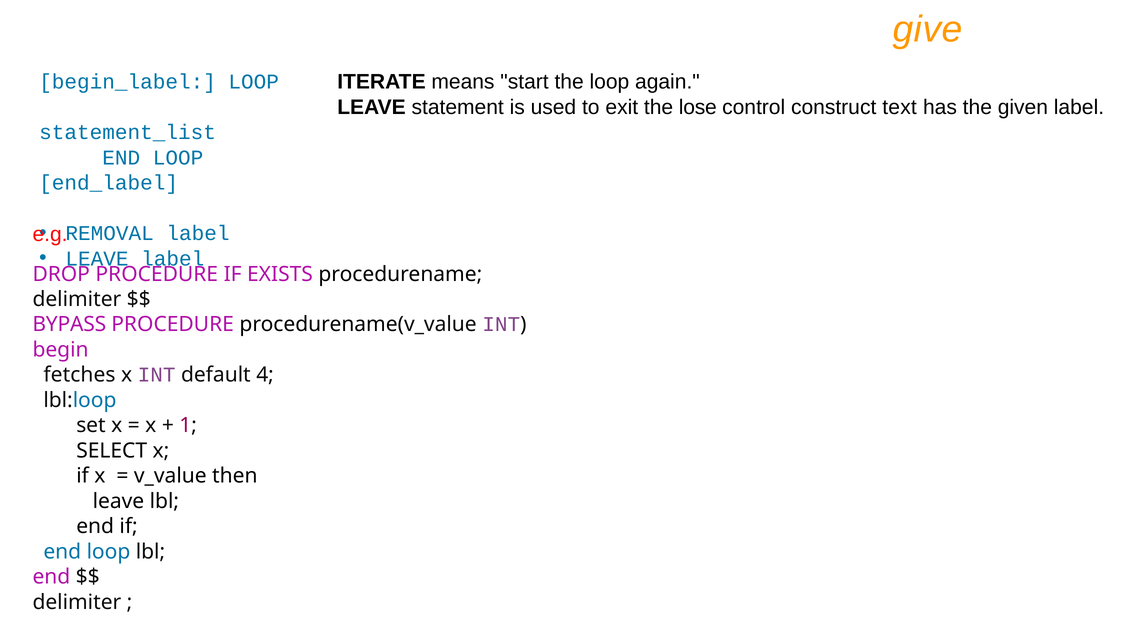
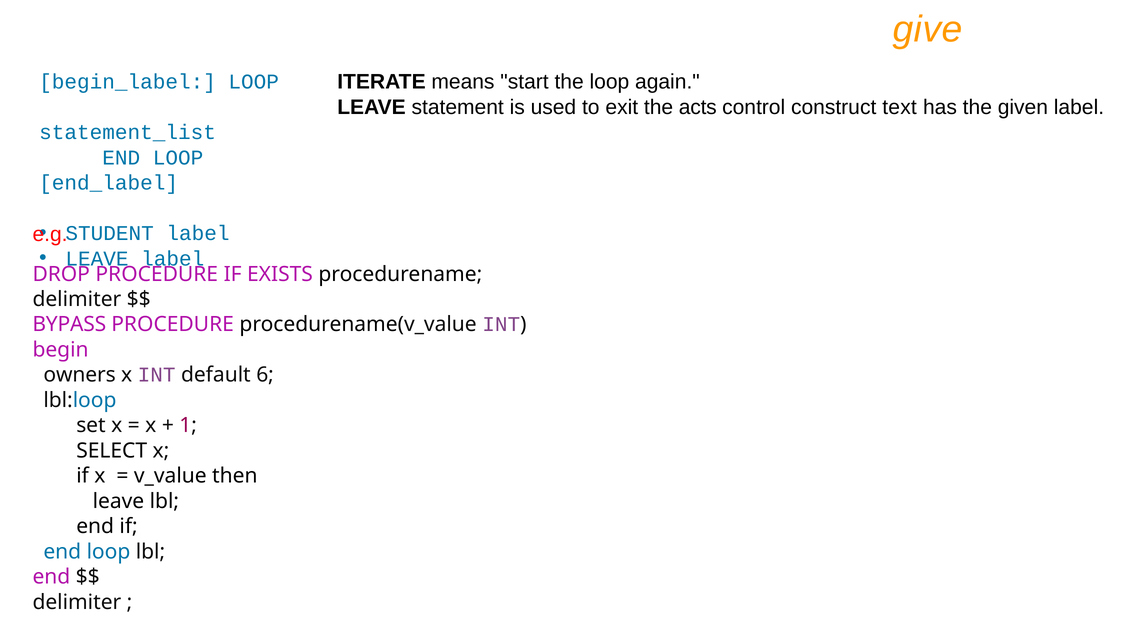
lose: lose -> acts (698, 107)
REMOVAL: REMOVAL -> STUDENT (110, 233)
fetches: fetches -> owners (80, 375)
4: 4 -> 6 (265, 375)
